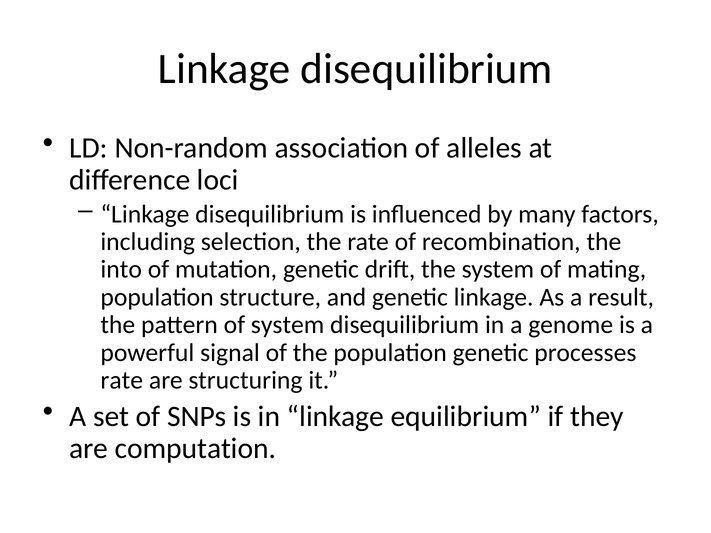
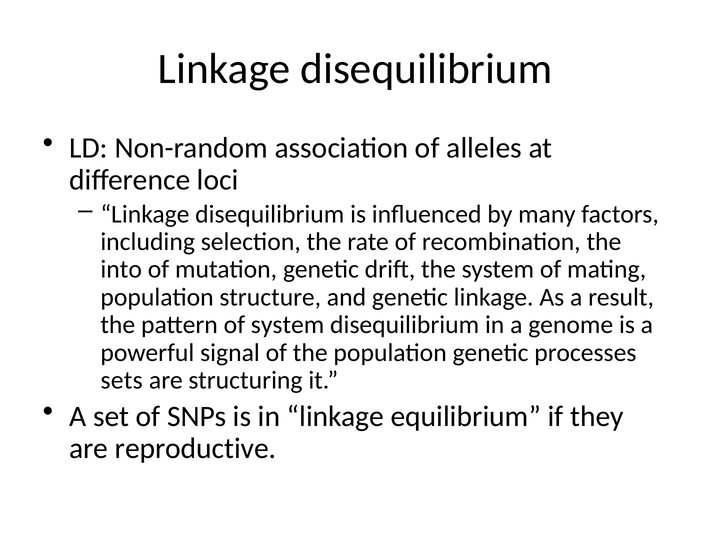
rate: rate -> sets (122, 380)
computation: computation -> reproductive (195, 448)
